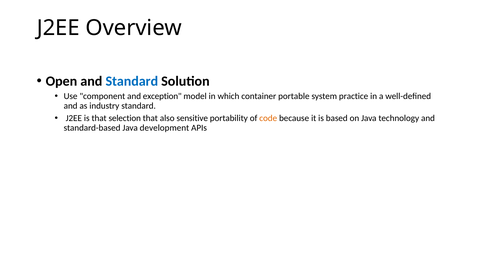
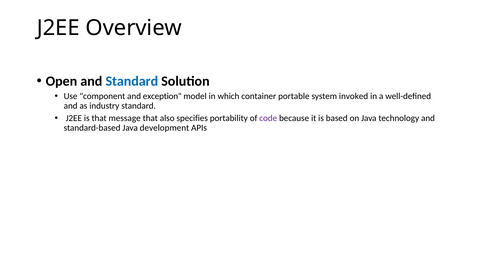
practice: practice -> invoked (354, 96)
selection: selection -> message (125, 118)
sensitive: sensitive -> specifies (192, 118)
code colour: orange -> purple (268, 118)
